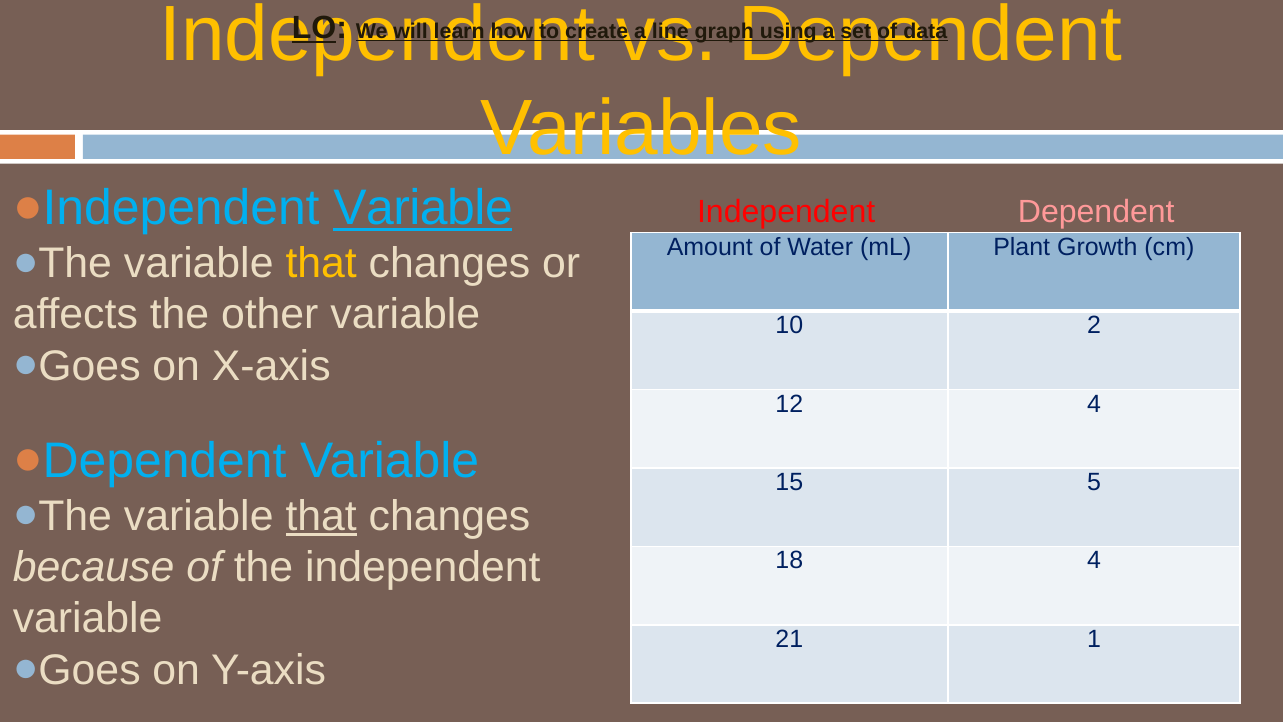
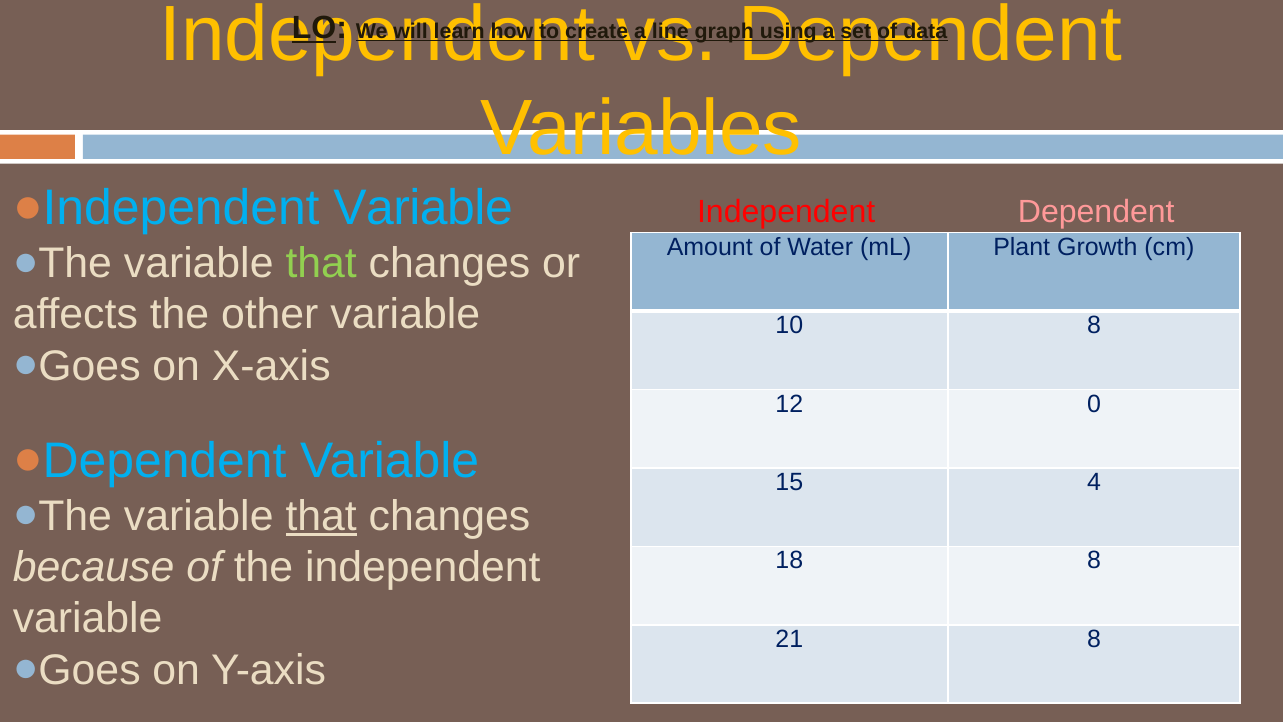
Variable underline: present -> none (423, 208)
that colour: yellow -> light green (321, 263)
10 2: 2 -> 8 (1094, 325)
12 4: 4 -> 0 (1094, 404)
5: 5 -> 4 (1094, 482)
18 4: 4 -> 8 (1094, 561)
21 1: 1 -> 8 (1094, 639)
